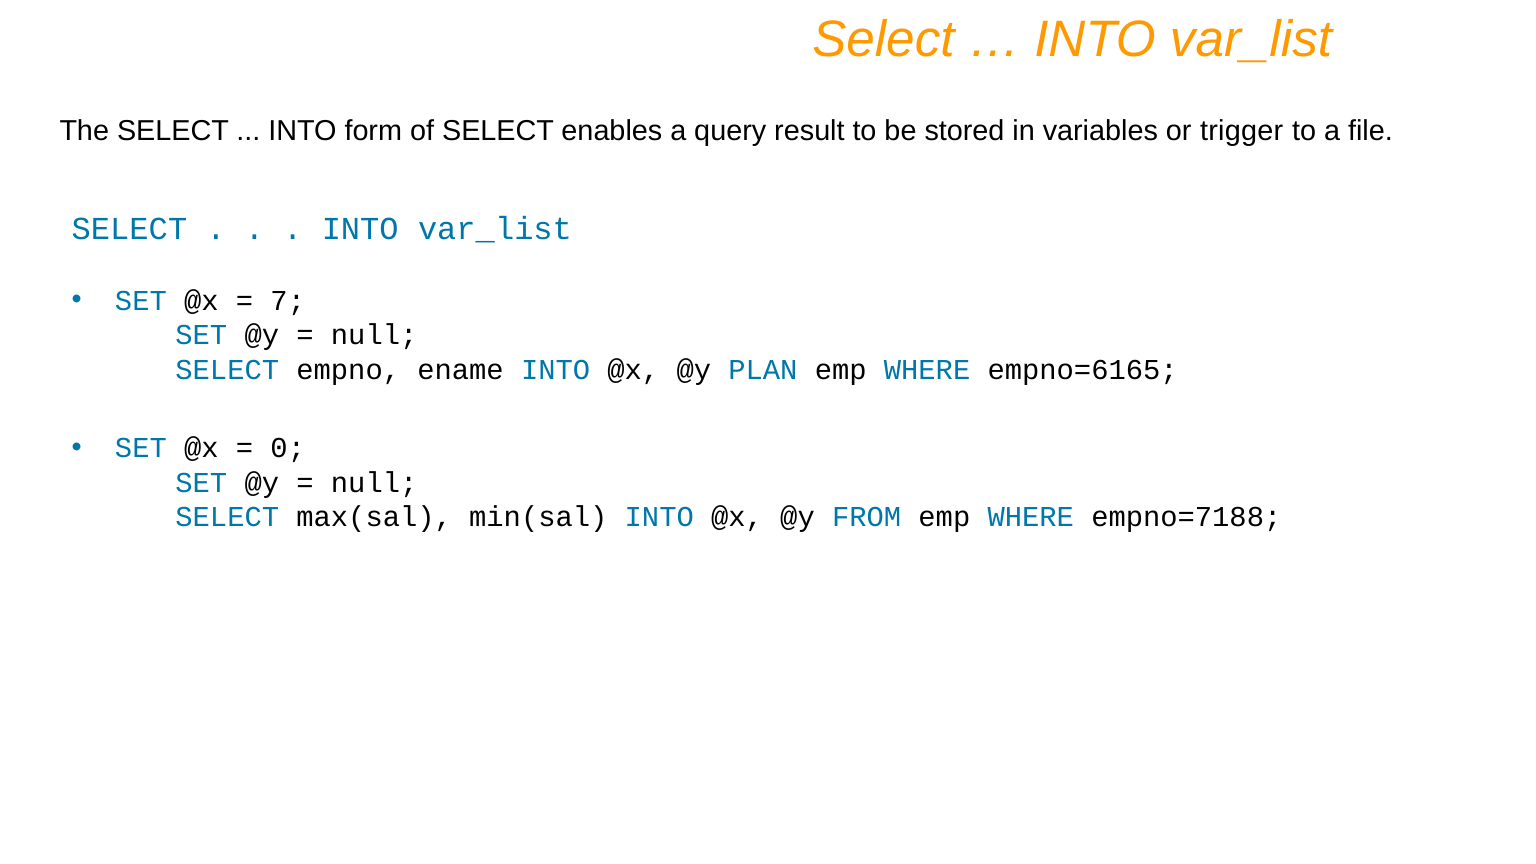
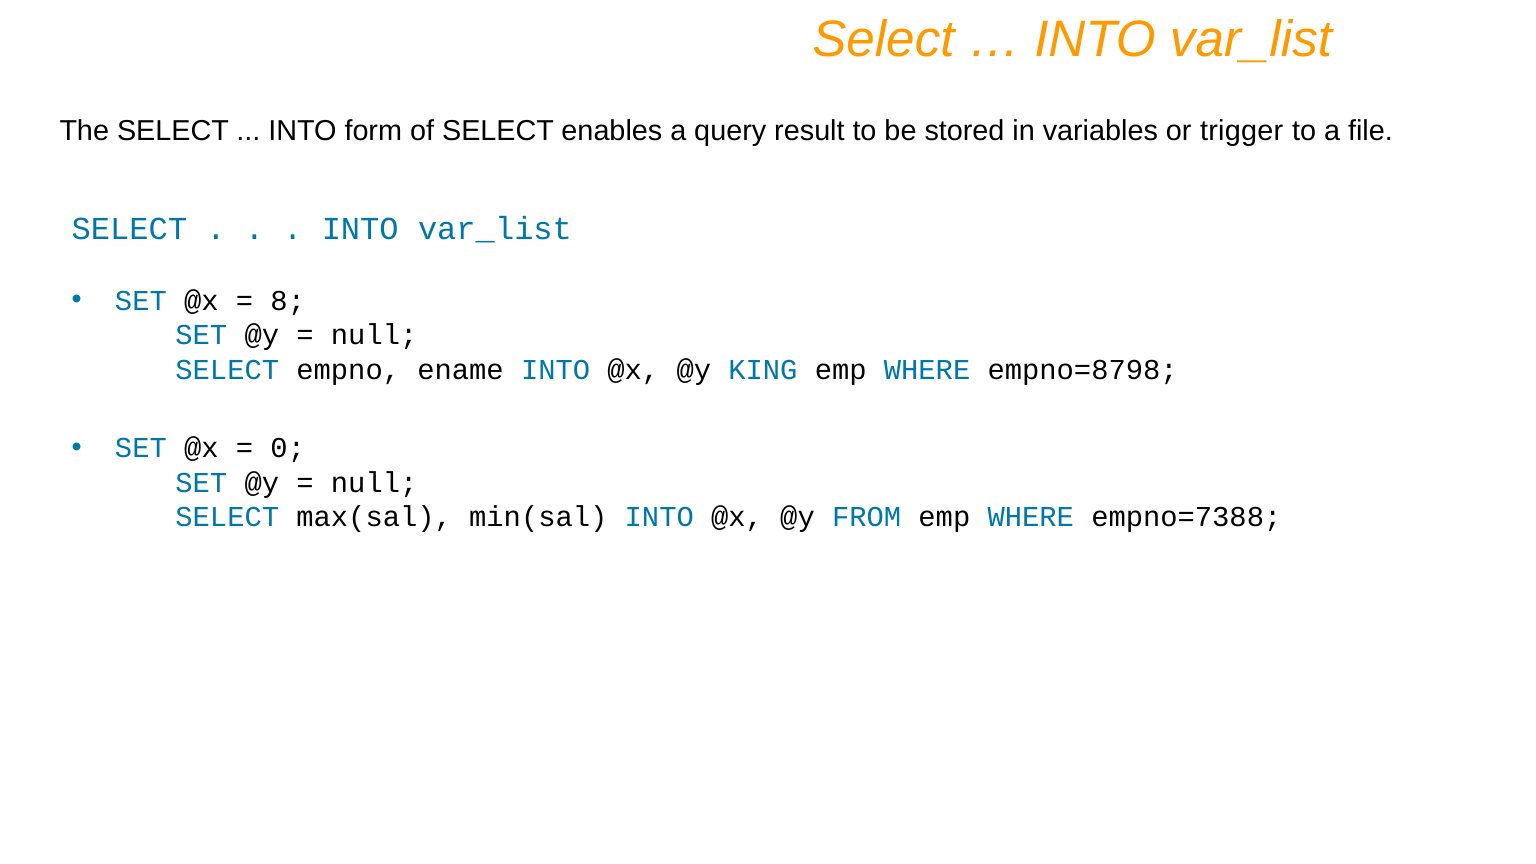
7: 7 -> 8 (288, 301)
PLAN: PLAN -> KING (763, 370)
empno=6165: empno=6165 -> empno=8798 (1083, 370)
empno=7188: empno=7188 -> empno=7388 (1186, 517)
